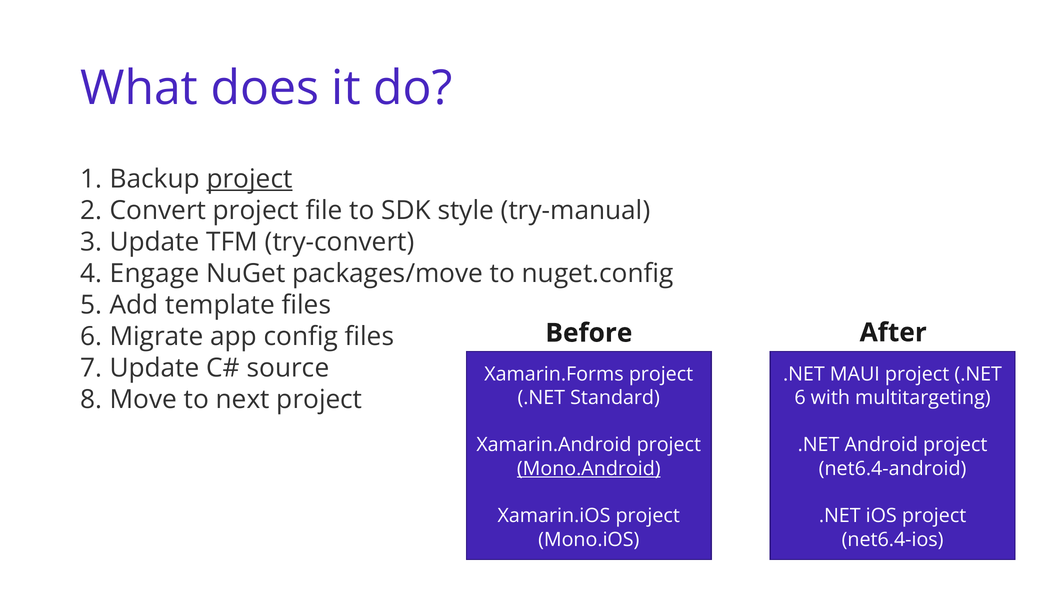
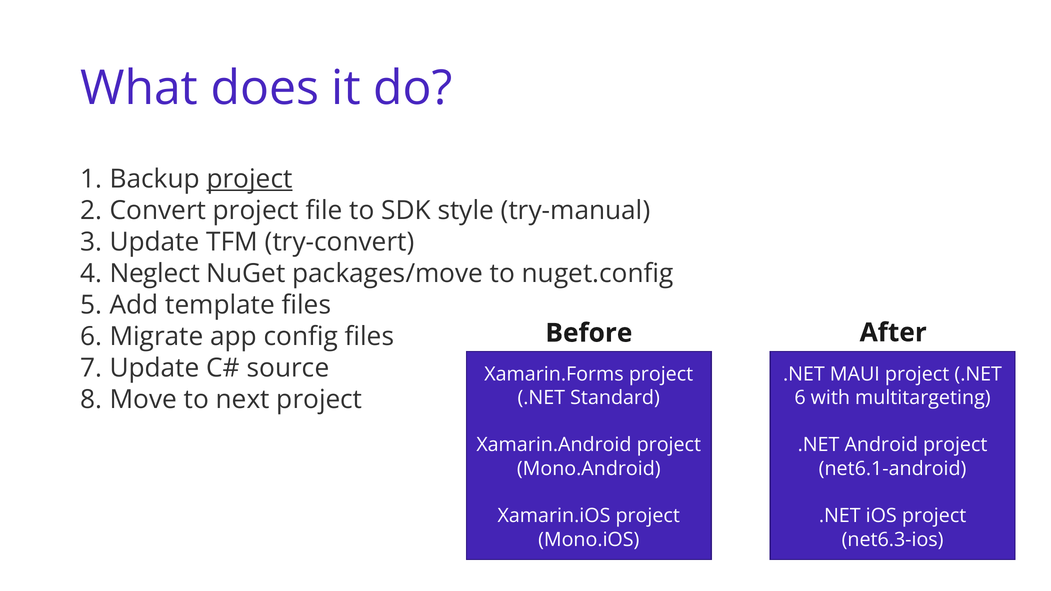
Engage: Engage -> Neglect (155, 274)
Mono.Android underline: present -> none (589, 469)
net6.4-android: net6.4-android -> net6.1-android (893, 469)
net6.4-ios: net6.4-ios -> net6.3-ios (893, 540)
